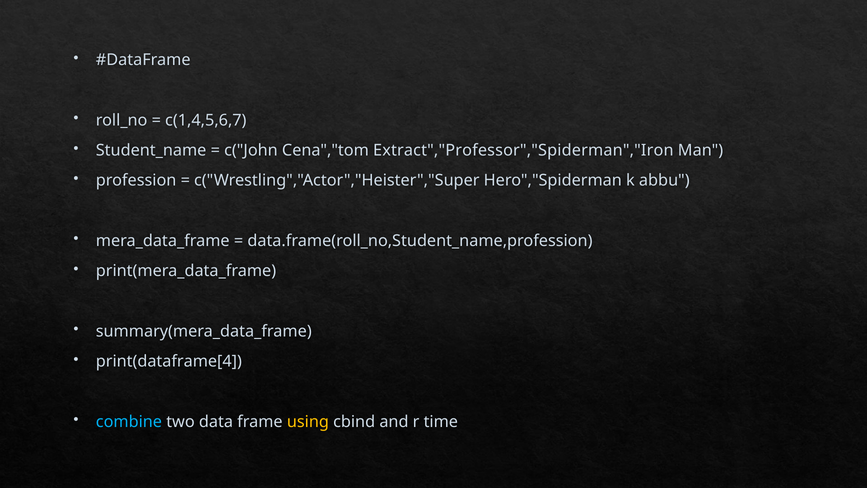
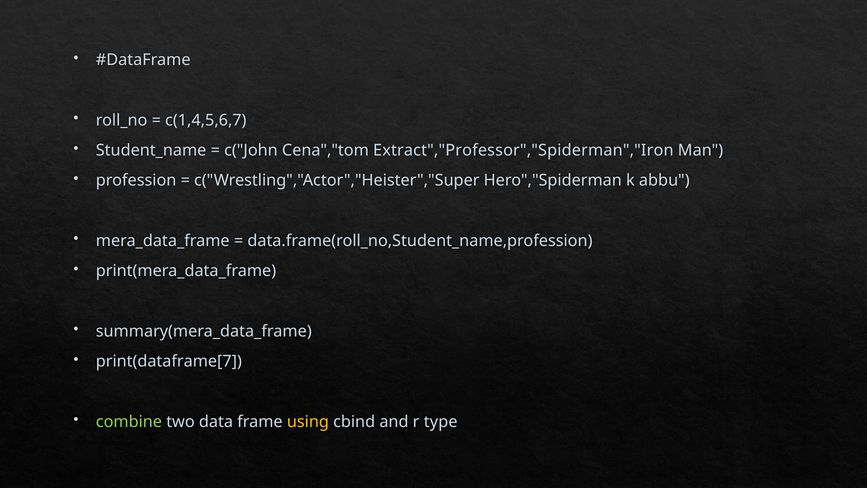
print(dataframe[4: print(dataframe[4 -> print(dataframe[7 (169, 361)
combine colour: light blue -> light green (129, 422)
time: time -> type (441, 422)
